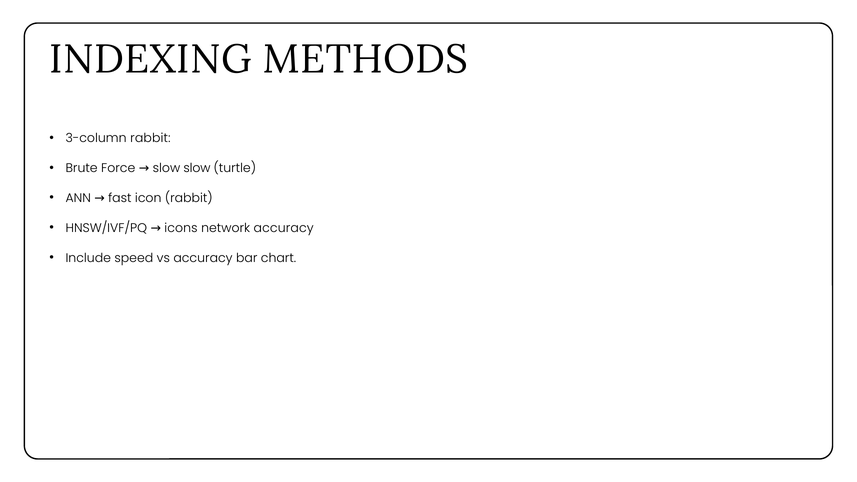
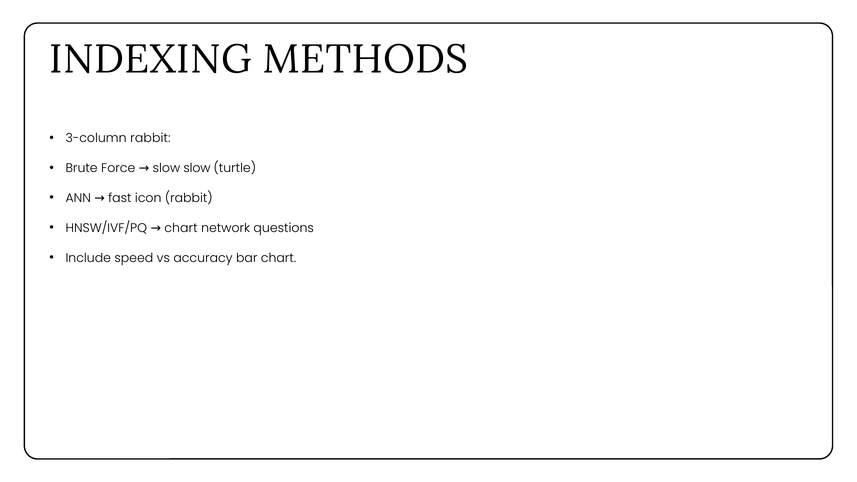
HNSW/IVF/PQ icons: icons -> chart (181, 228)
network accuracy: accuracy -> questions (284, 228)
